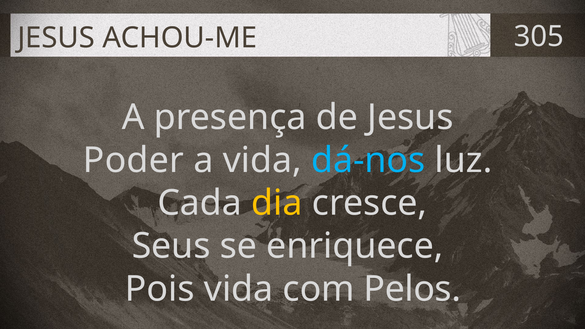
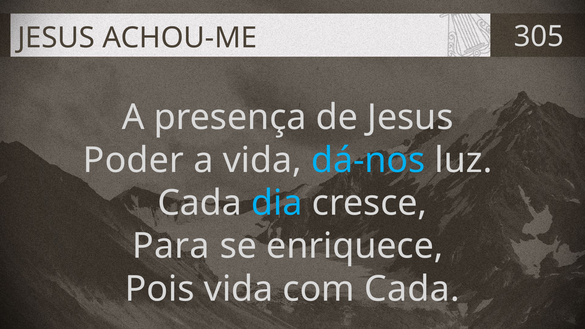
dia colour: yellow -> light blue (277, 203)
Seus: Seus -> Para (171, 246)
com Pelos: Pelos -> Cada (412, 289)
